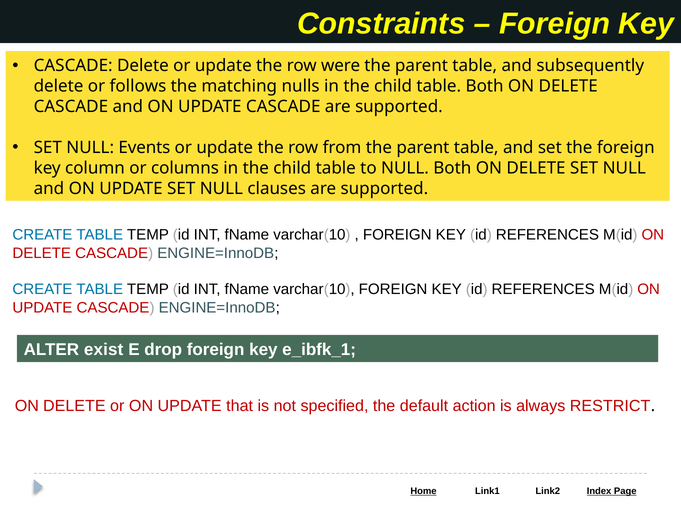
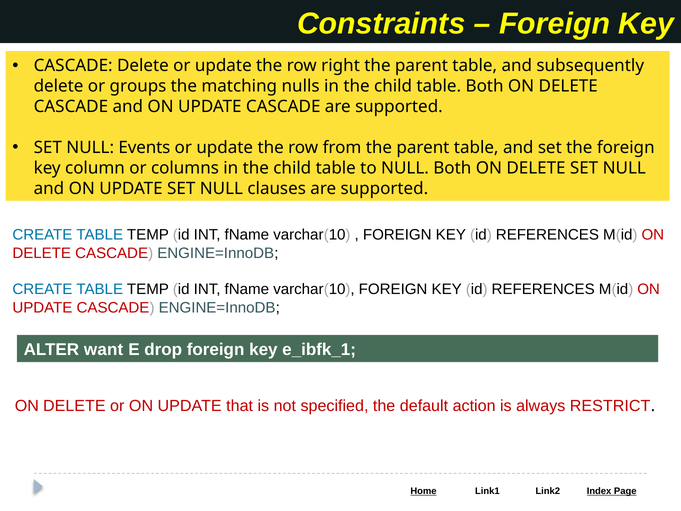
were: were -> right (341, 66)
follows: follows -> groups (138, 86)
exist: exist -> want (104, 350)
